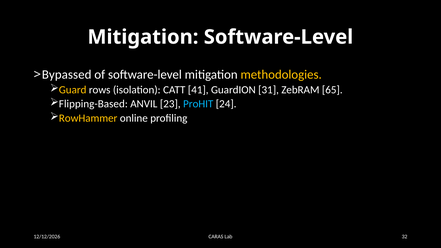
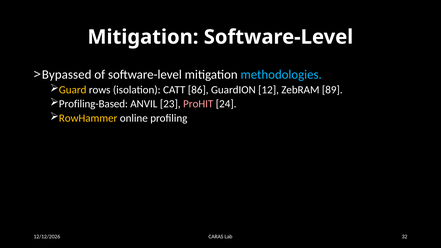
methodologies colour: yellow -> light blue (281, 75)
41: 41 -> 86 (198, 90)
31: 31 -> 12 (269, 90)
65: 65 -> 89 (332, 90)
Flipping-Based: Flipping-Based -> Profiling-Based (93, 104)
ProHIT colour: light blue -> pink (198, 104)
